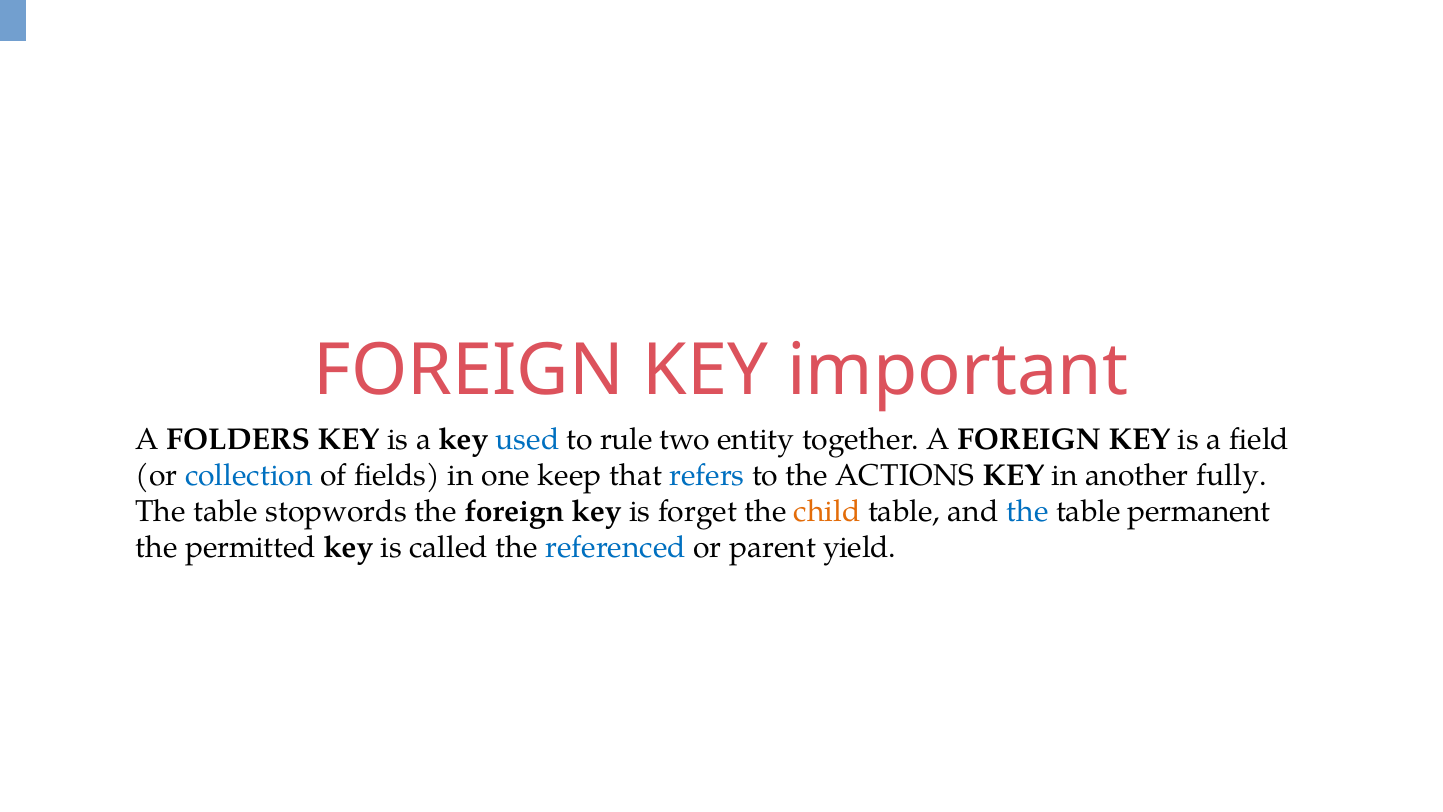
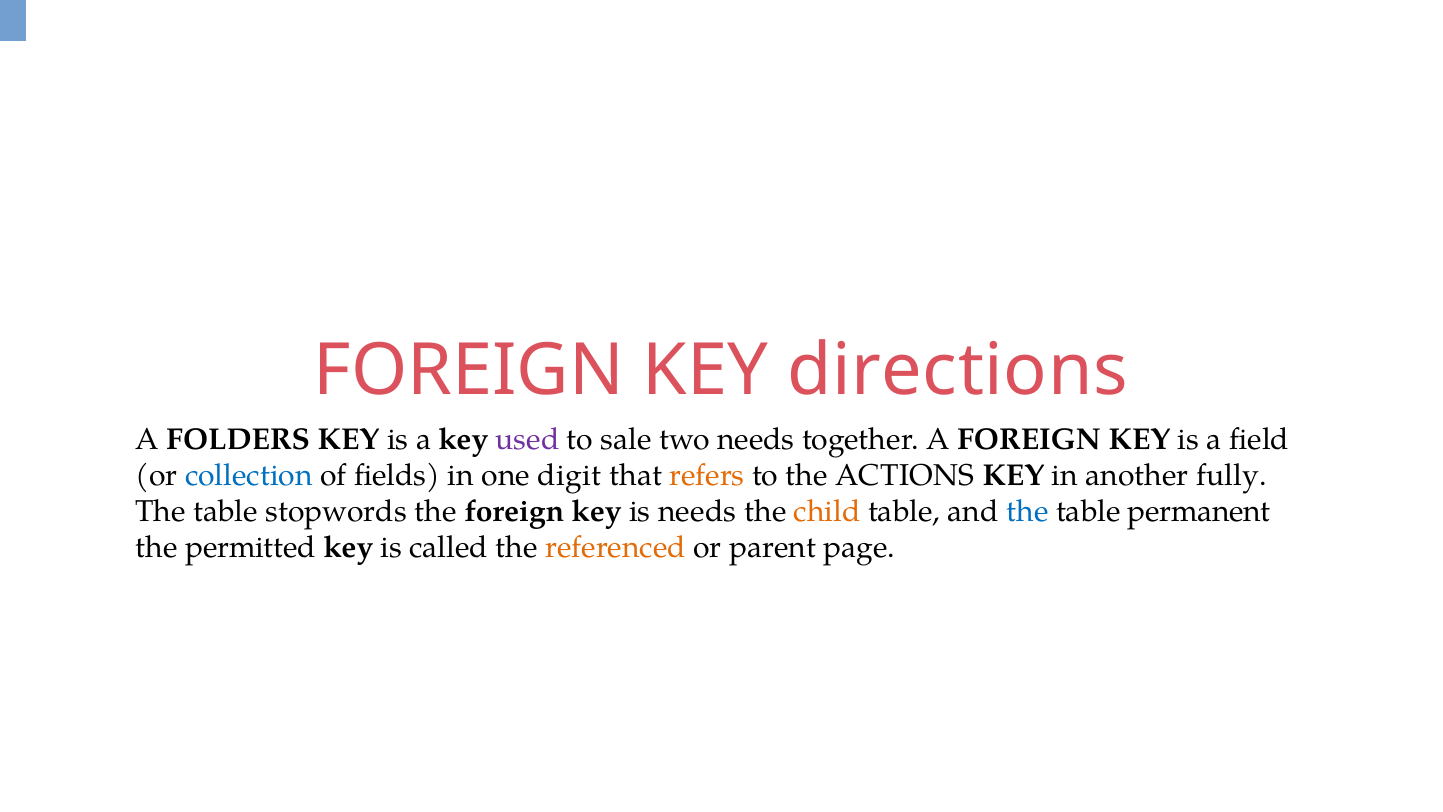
important: important -> directions (957, 371)
used colour: blue -> purple (528, 439)
rule: rule -> sale (626, 439)
two entity: entity -> needs (756, 439)
keep: keep -> digit (570, 475)
refers colour: blue -> orange (707, 475)
is forget: forget -> needs (697, 511)
referenced colour: blue -> orange (616, 547)
yield: yield -> page (859, 547)
